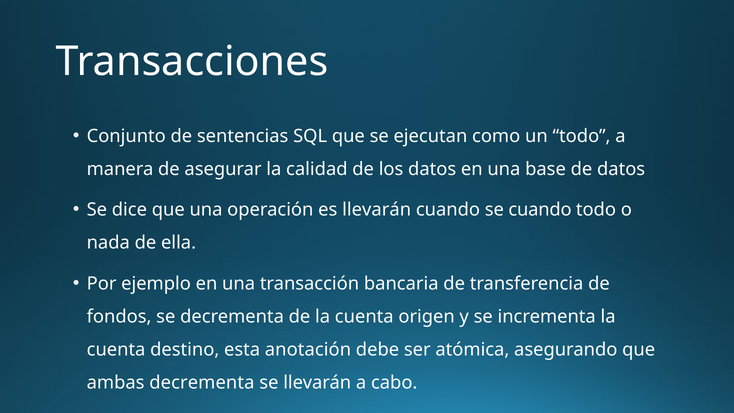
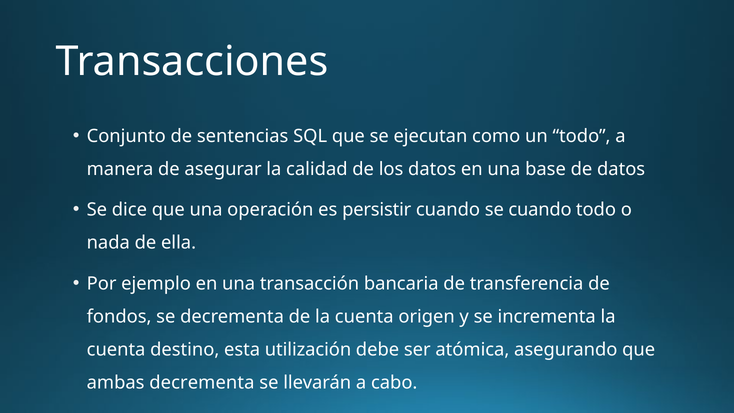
es llevarán: llevarán -> persistir (377, 210)
anotación: anotación -> utilización (308, 349)
